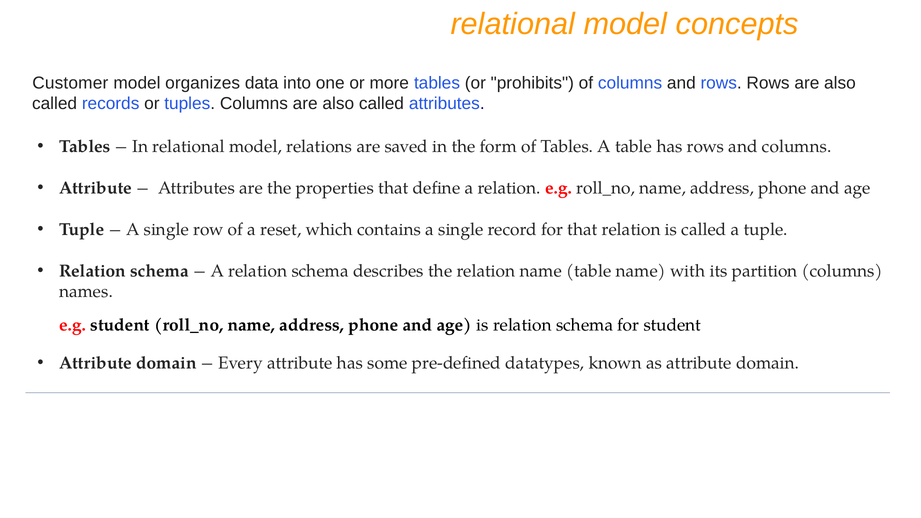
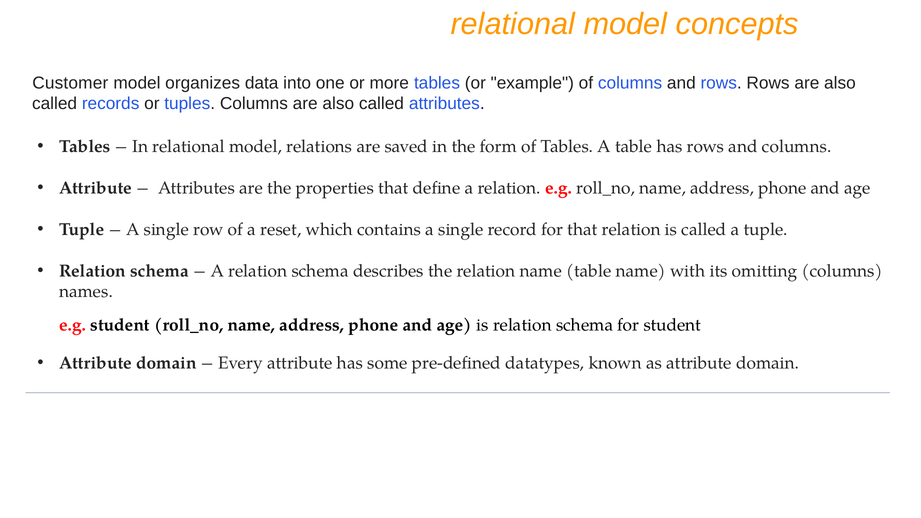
prohibits: prohibits -> example (532, 83)
partition: partition -> omitting (765, 271)
